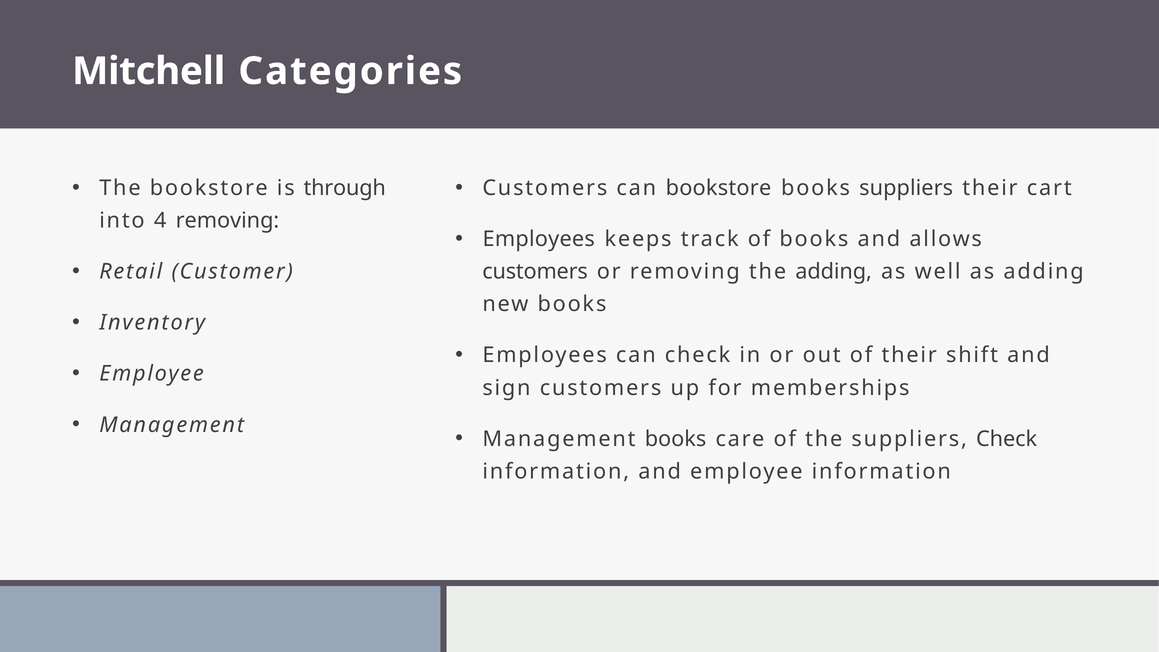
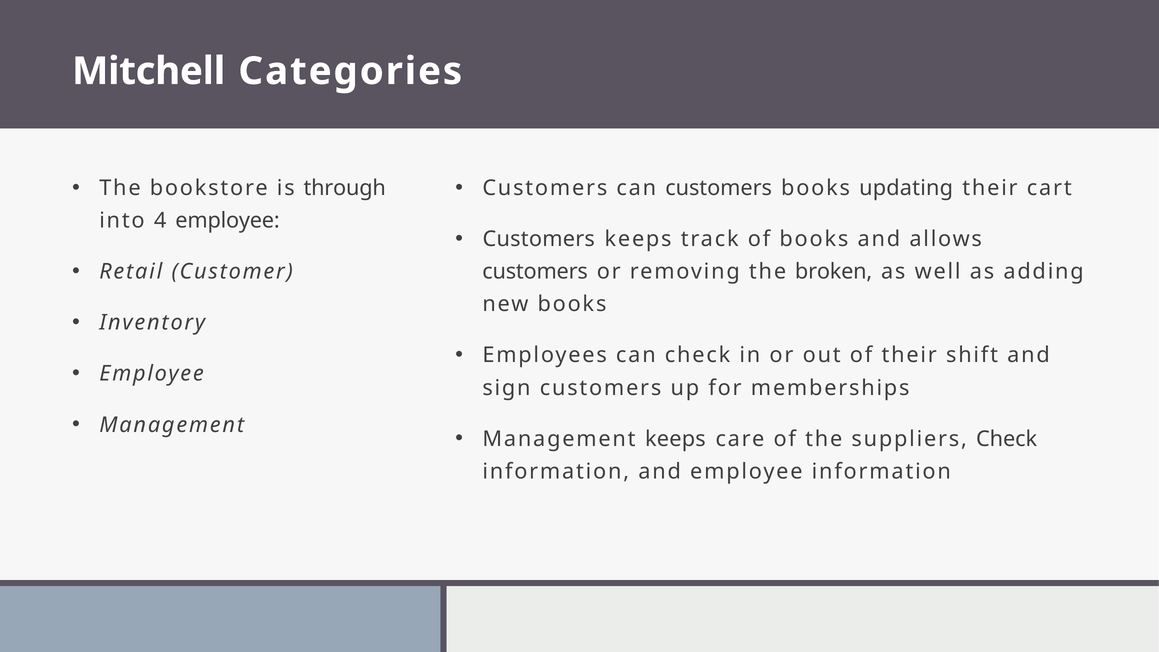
can bookstore: bookstore -> customers (719, 188)
books suppliers: suppliers -> updating (906, 188)
4 removing: removing -> employee (228, 221)
Employees: Employees -> Customers (539, 239)
the adding: adding -> broken (834, 272)
Management books: books -> keeps (675, 439)
